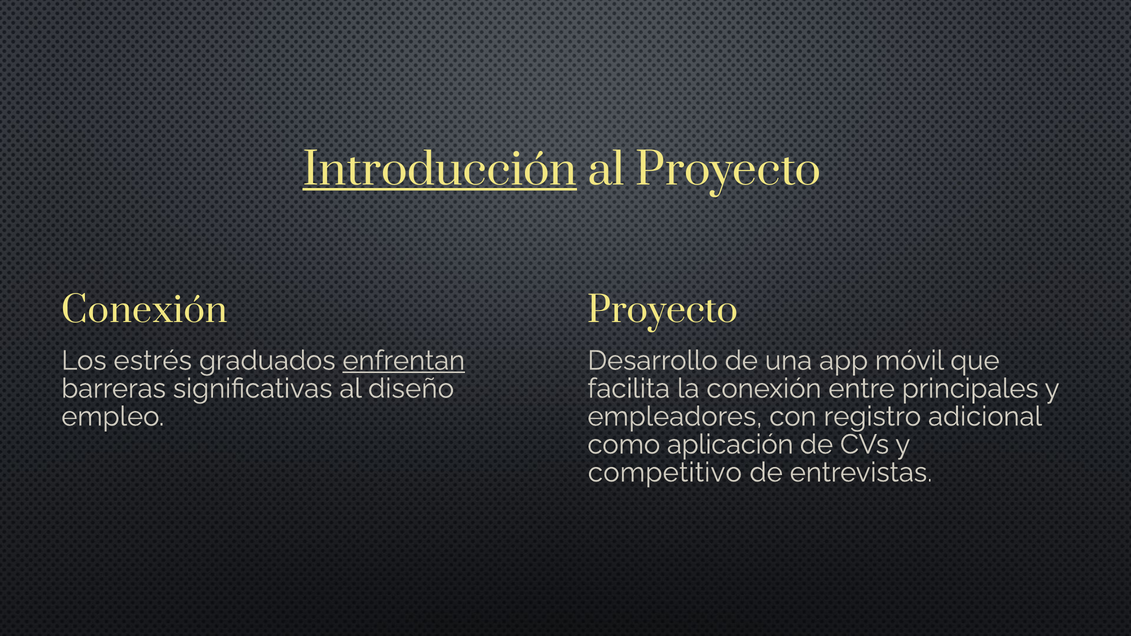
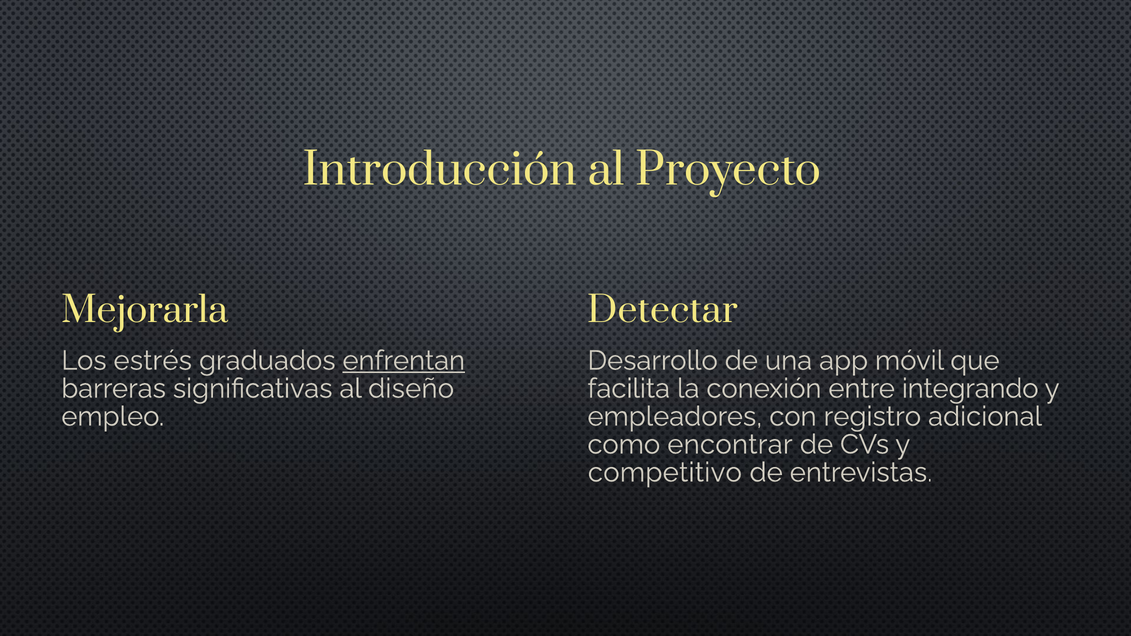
Introducción underline: present -> none (440, 171)
Conexión: Conexión -> Mejorarla (145, 311)
Proyecto: Proyecto -> Detectar (663, 311)
principales: principales -> integrando (970, 389)
aplicación: aplicación -> encontrar (730, 445)
